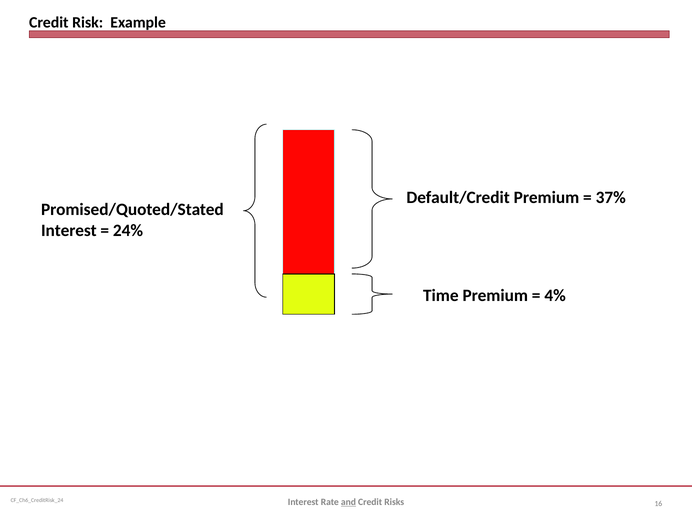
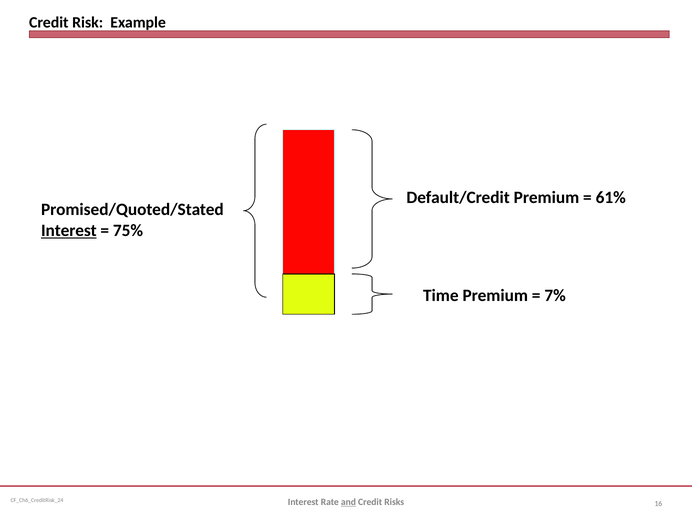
37%: 37% -> 61% (611, 198)
Interest underline: none -> present (69, 230)
24%: 24% -> 75% (128, 230)
4%: 4% -> 7% (555, 296)
